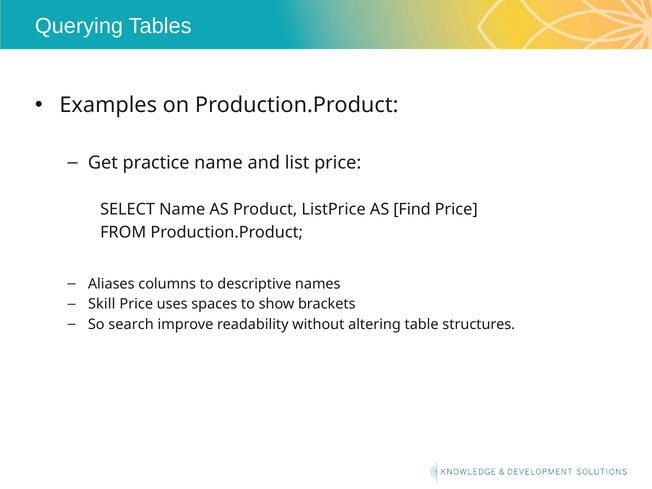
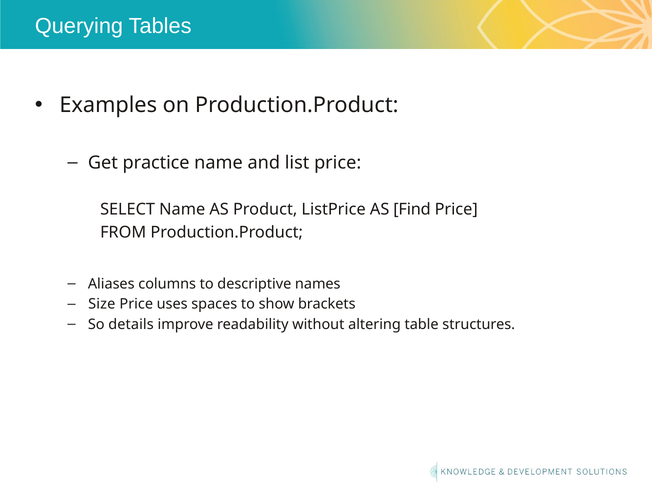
Skill: Skill -> Size (102, 304)
search: search -> details (131, 324)
